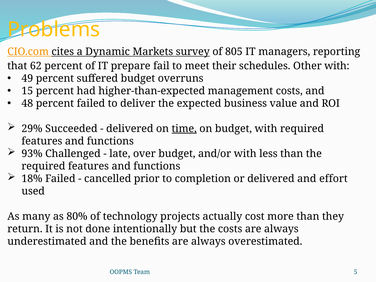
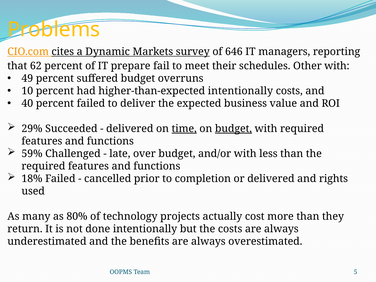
805: 805 -> 646 (234, 52)
15: 15 -> 10 (27, 91)
higher-than-expected management: management -> intentionally (240, 91)
48: 48 -> 40 (27, 104)
budget underline: none -> present (233, 129)
93%: 93% -> 59% (32, 154)
effort: effort -> rights (333, 179)
